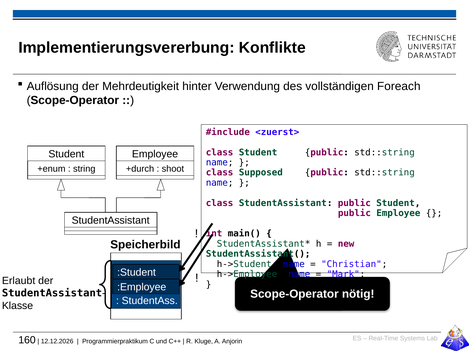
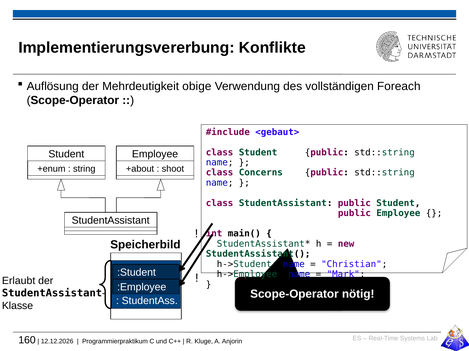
hinter: hinter -> obige (197, 86)
<zuerst>: <zuerst> -> <gebaut> (277, 132)
+durch: +durch -> +about (140, 169)
Supposed: Supposed -> Concerns (261, 173)
